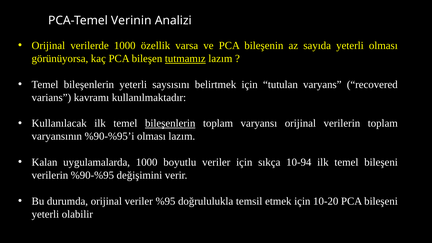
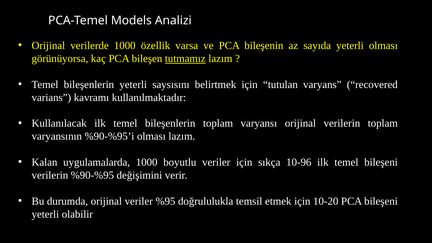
Verinin: Verinin -> Models (131, 21)
bileşenlerin underline: present -> none (170, 123)
10-94: 10-94 -> 10-96 (299, 162)
